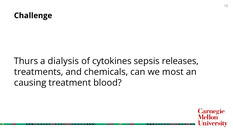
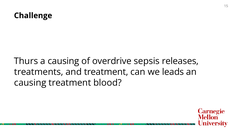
a dialysis: dialysis -> causing (63, 61)
cytokines: cytokines -> overdrive (112, 61)
and chemicals: chemicals -> treatment (106, 72)
most: most -> leads (173, 72)
